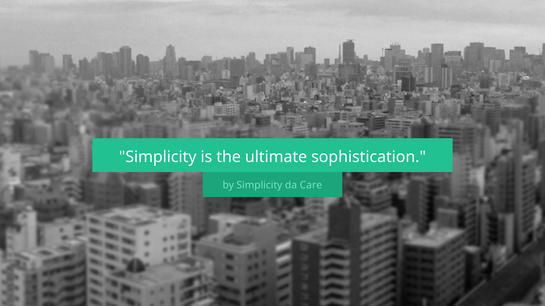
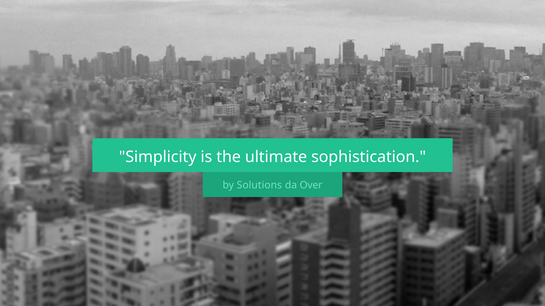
by Simplicity: Simplicity -> Solutions (259, 185)
Care: Care -> Over (311, 185)
